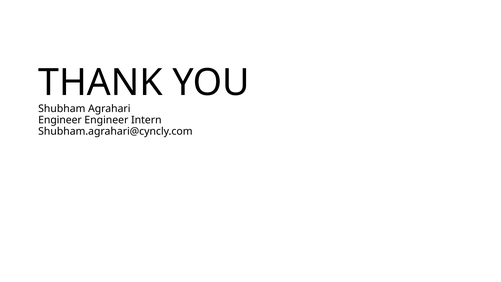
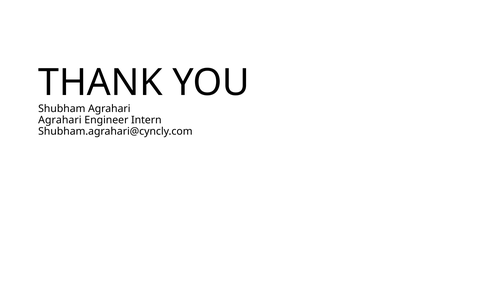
Engineer: Engineer -> Agrahari (60, 120)
